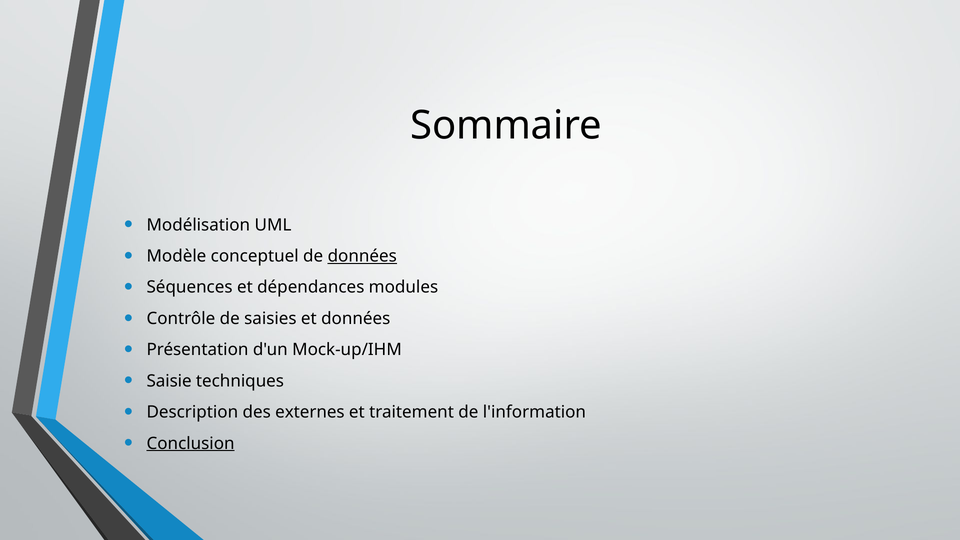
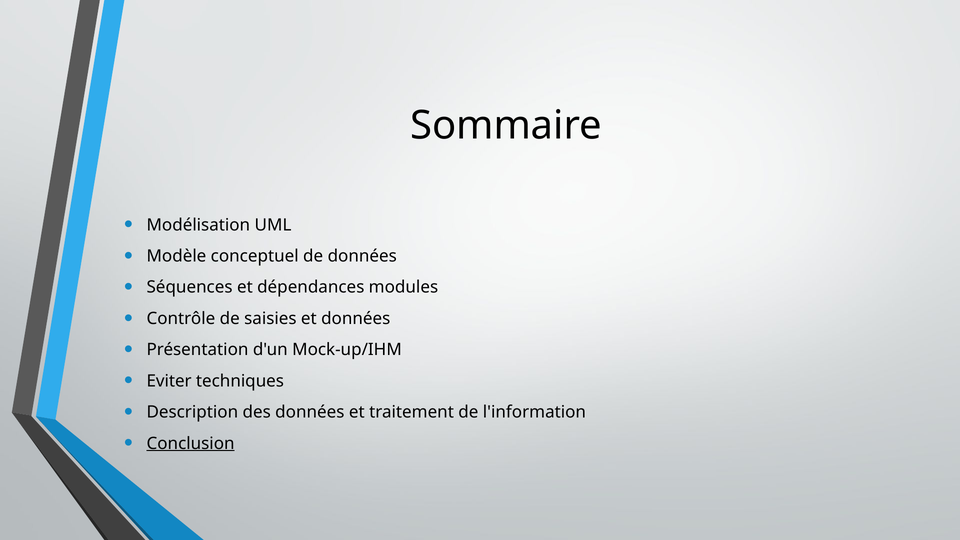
données underline: present -> none (362, 256)
Saisie: Saisie -> Eviter (169, 381)
des externes: externes -> données (310, 412)
